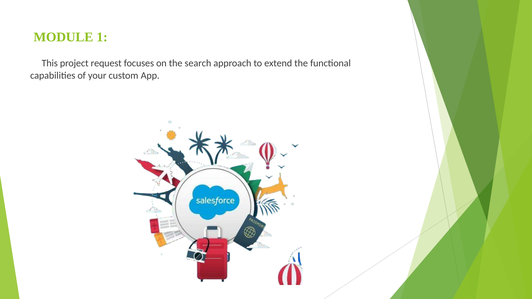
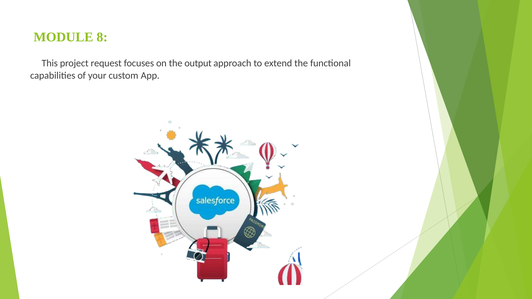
1: 1 -> 8 (102, 37)
search: search -> output (198, 63)
